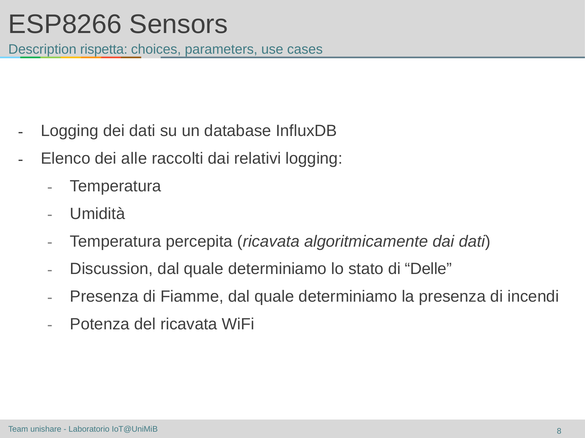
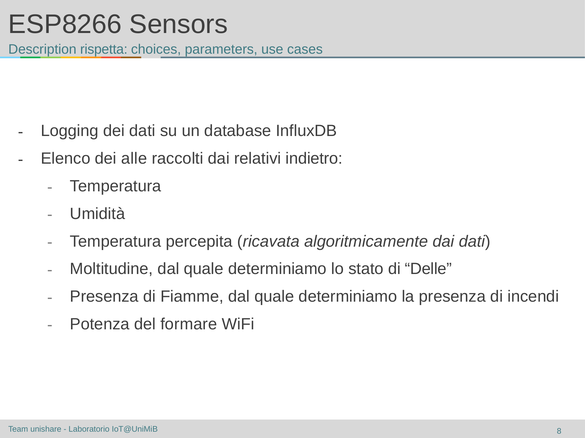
relativi logging: logging -> indietro (314, 159)
Discussion: Discussion -> Moltitudine (112, 269)
del ricavata: ricavata -> formare (189, 325)
